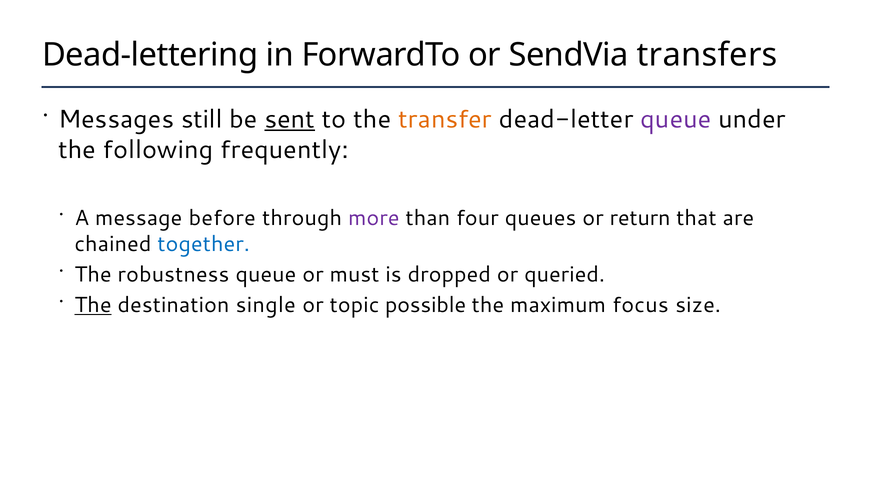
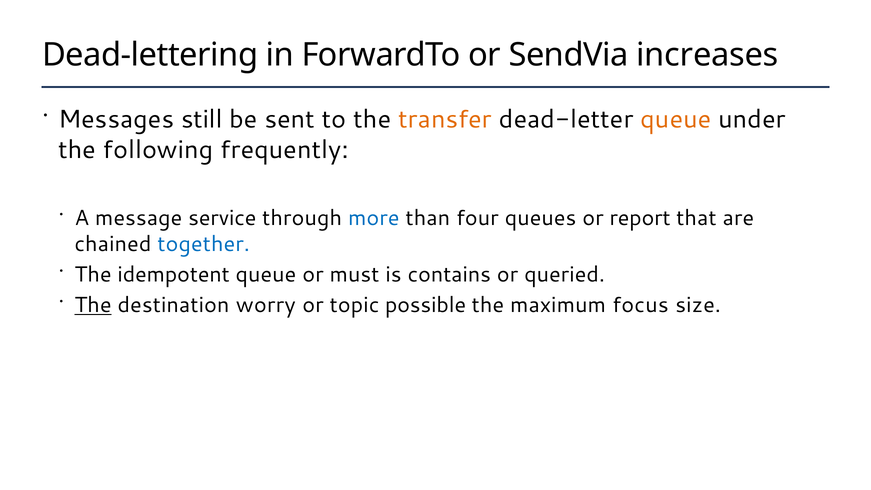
transfers: transfers -> increases (707, 55)
sent underline: present -> none (290, 120)
queue colour: purple -> orange (676, 120)
before: before -> service (222, 218)
more colour: purple -> blue (374, 218)
return: return -> report (640, 218)
robustness: robustness -> idempotent (174, 275)
dropped: dropped -> contains (449, 275)
single: single -> worry (266, 305)
